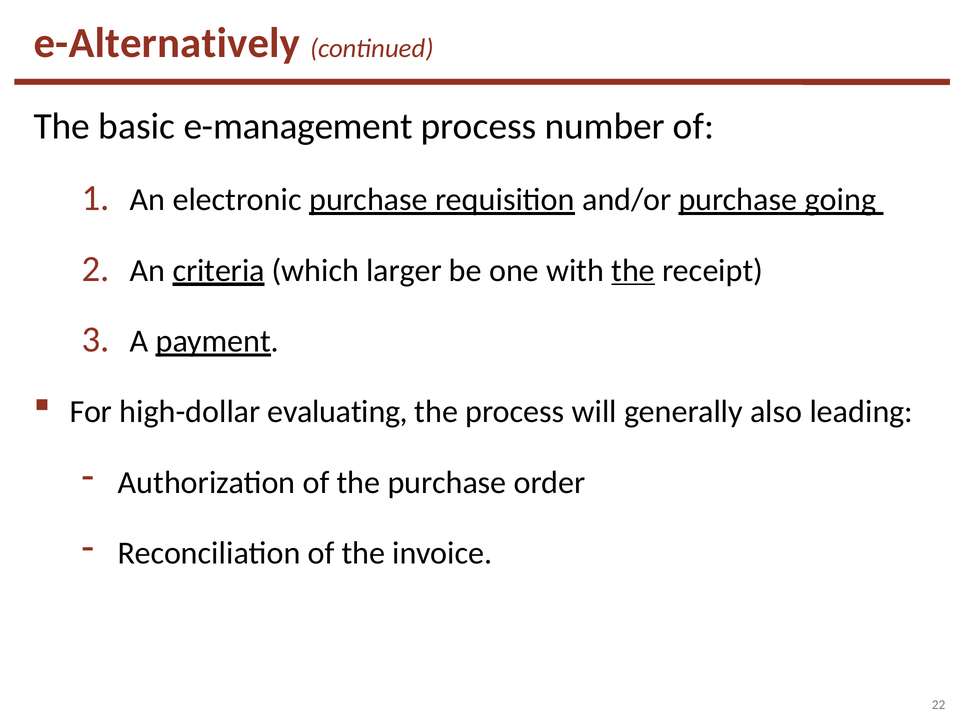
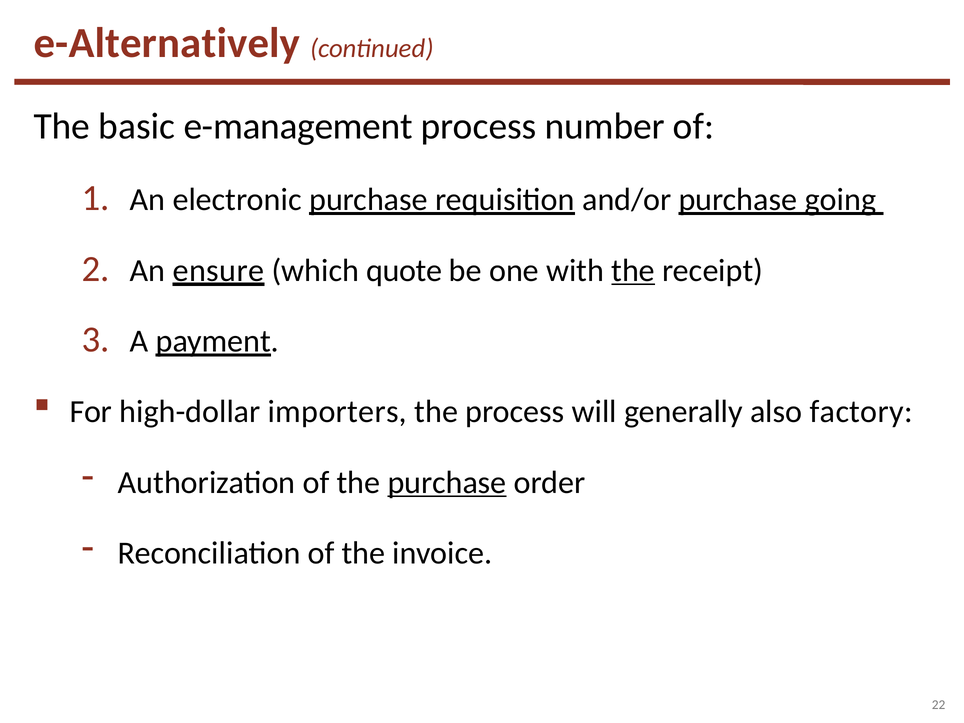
criteria: criteria -> ensure (218, 270)
larger: larger -> quote (404, 270)
evaluating: evaluating -> importers (337, 412)
leading: leading -> factory (861, 412)
purchase underline: none -> present (447, 482)
